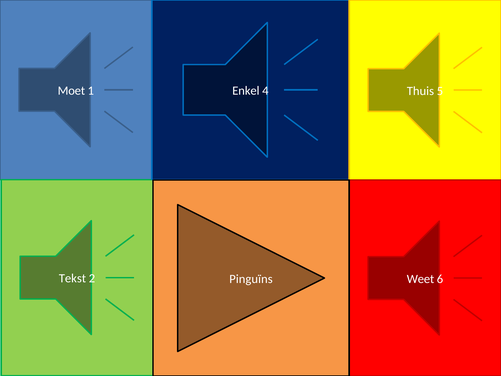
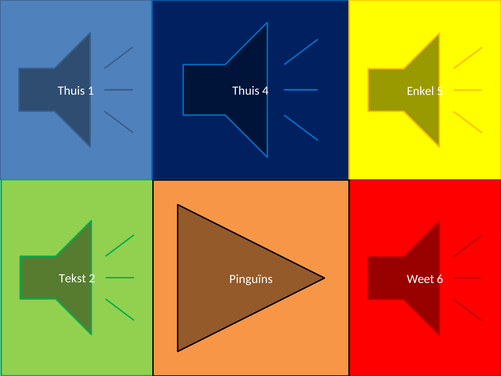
Moet: Moet -> Thuis (71, 91)
Enkel: Enkel -> Thuis (246, 91)
Thuis: Thuis -> Enkel (420, 91)
